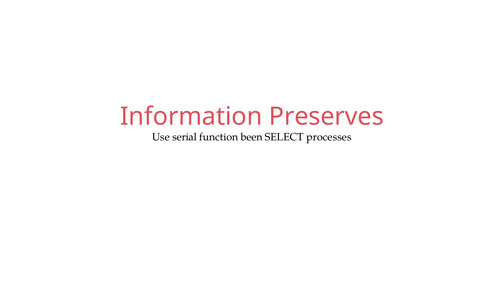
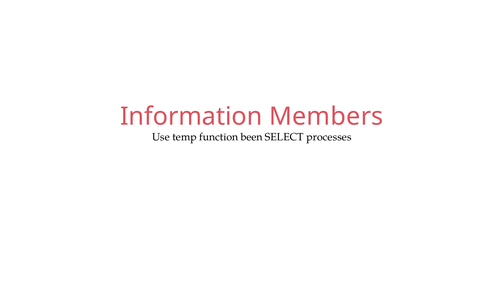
Preserves: Preserves -> Members (326, 116)
serial: serial -> temp (185, 137)
